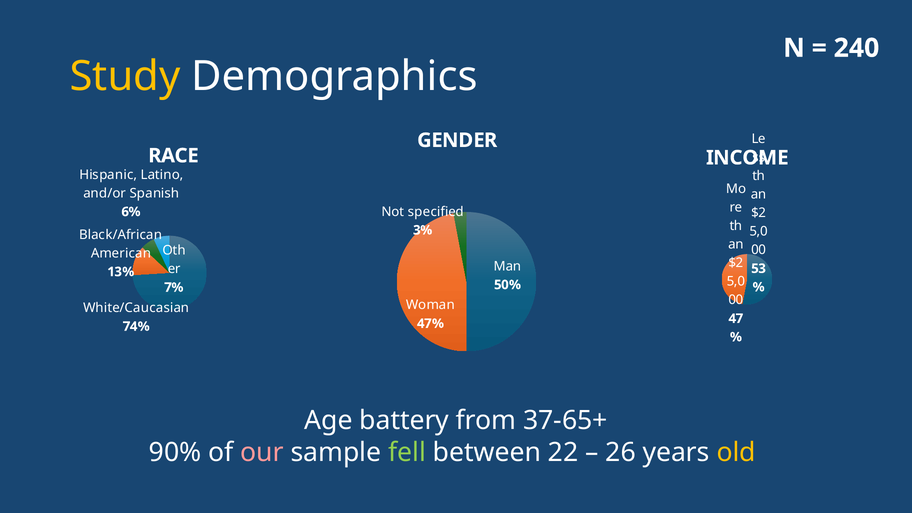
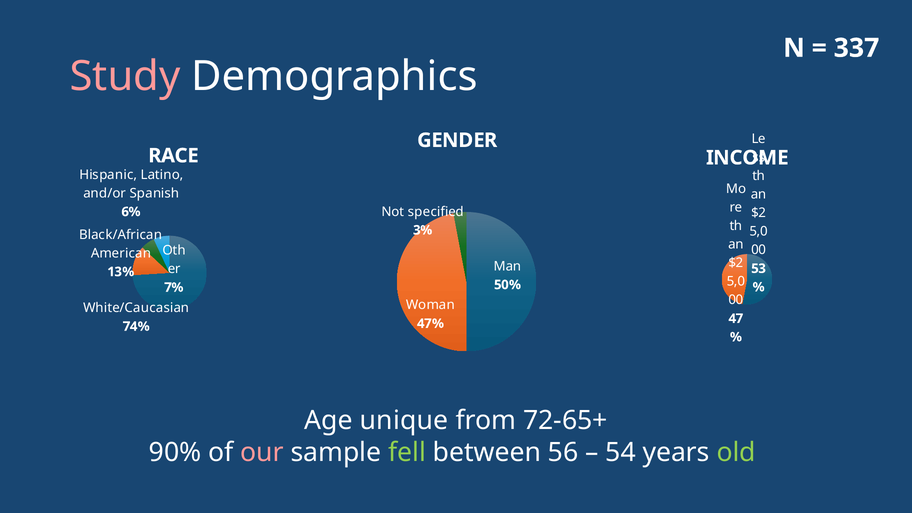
240: 240 -> 337 (856, 48)
Study colour: yellow -> pink (125, 77)
battery: battery -> unique (404, 420)
37-65+: 37-65+ -> 72-65+ (565, 420)
22: 22 -> 56 (563, 452)
26: 26 -> 54 (621, 452)
old colour: yellow -> light green (736, 452)
